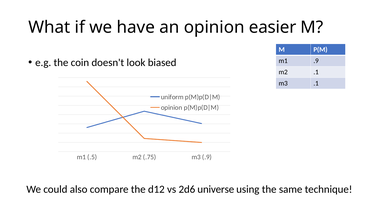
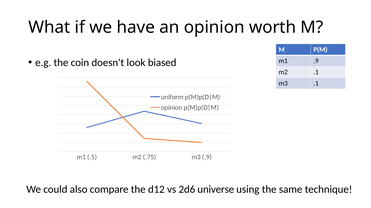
easier: easier -> worth (273, 27)
